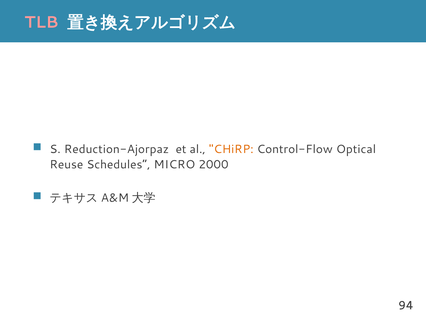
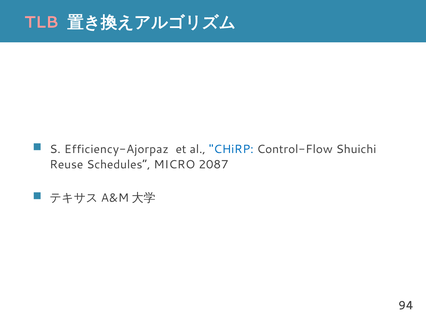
Reduction-Ajorpaz: Reduction-Ajorpaz -> Efficiency-Ajorpaz (116, 149)
CHiRP colour: orange -> blue (231, 149)
Optical: Optical -> Shuichi (356, 149)
2000: 2000 -> 2087 (213, 165)
